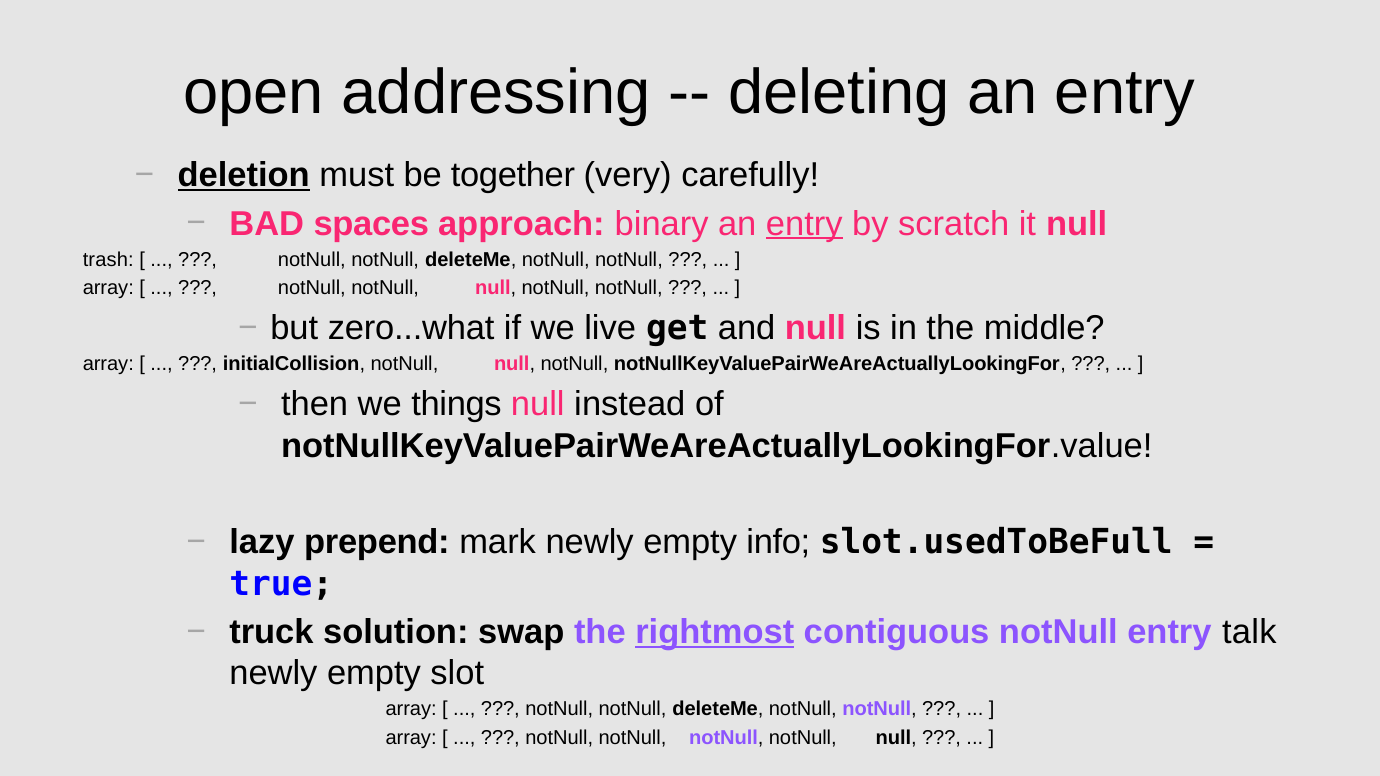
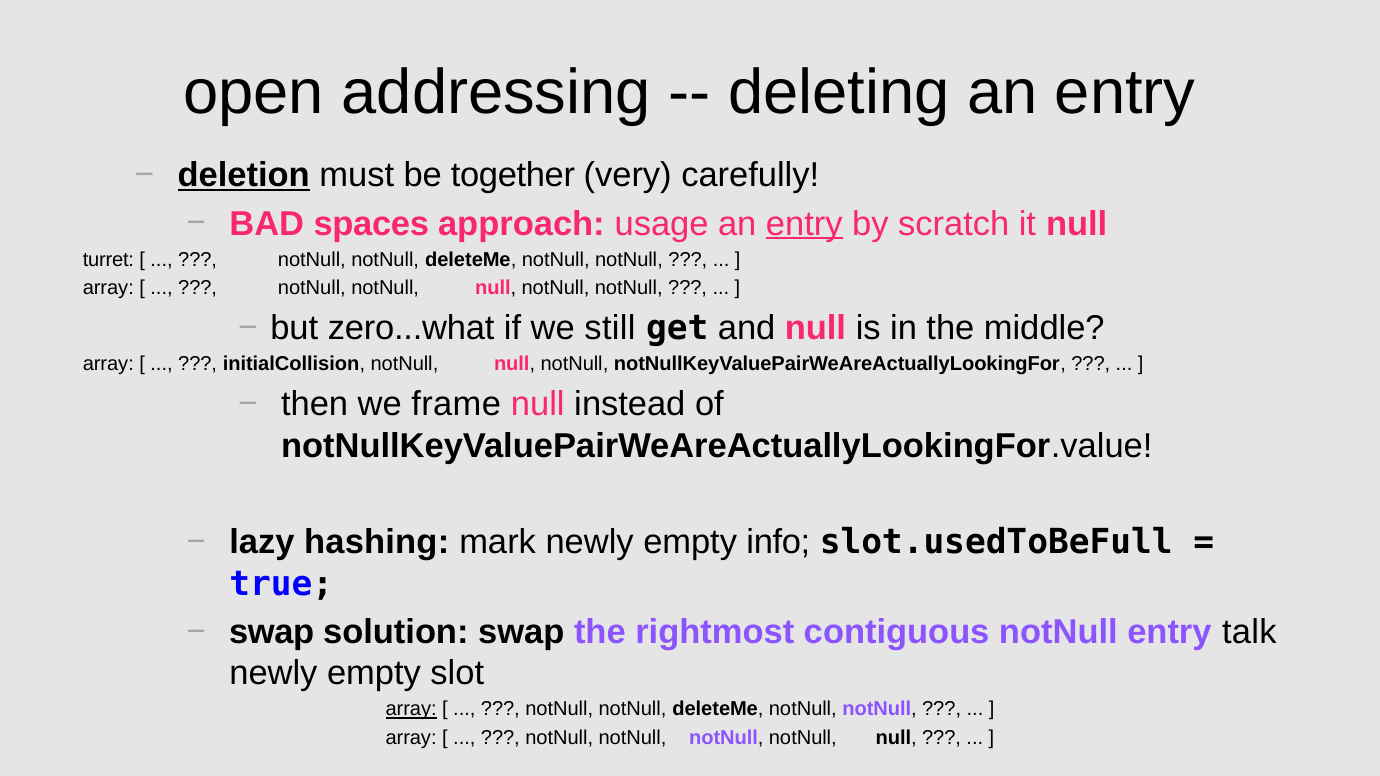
binary: binary -> usage (662, 224)
trash: trash -> turret (108, 259)
live: live -> still (610, 328)
things: things -> frame (456, 405)
prepend: prepend -> hashing (377, 543)
truck: truck -> swap (272, 632)
rightmost underline: present -> none (715, 632)
array underline: none -> present (411, 710)
